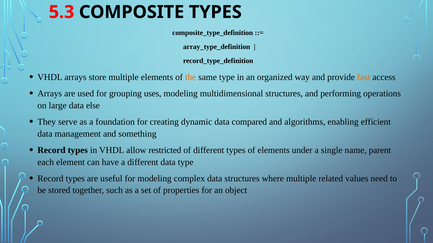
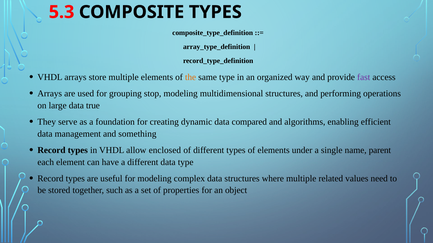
fast colour: orange -> purple (364, 77)
uses: uses -> stop (153, 94)
else: else -> true (93, 106)
restricted: restricted -> enclosed (165, 151)
